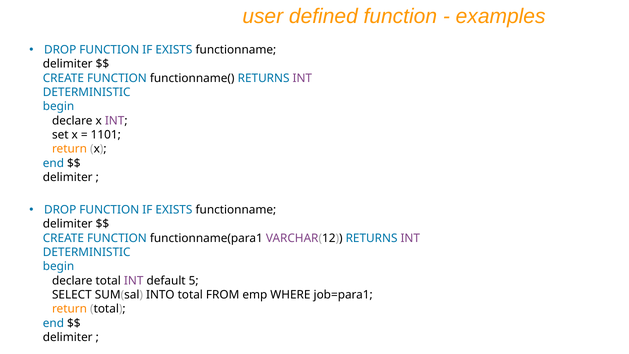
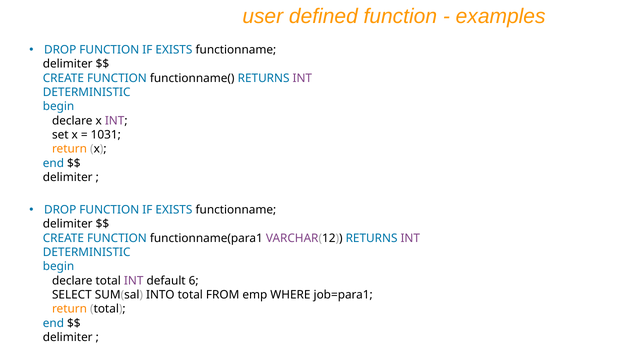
1101: 1101 -> 1031 (106, 135)
5: 5 -> 6 (194, 281)
